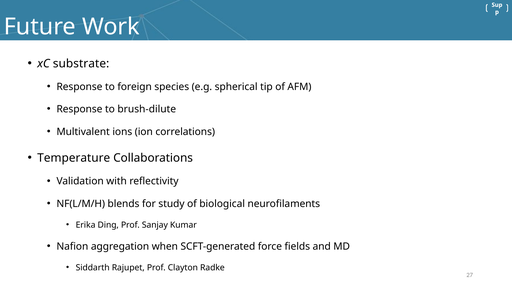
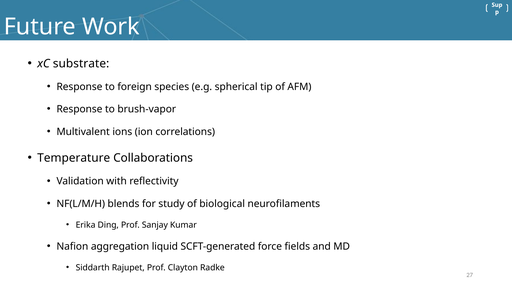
brush-dilute: brush-dilute -> brush-vapor (147, 109)
when: when -> liquid (165, 246)
